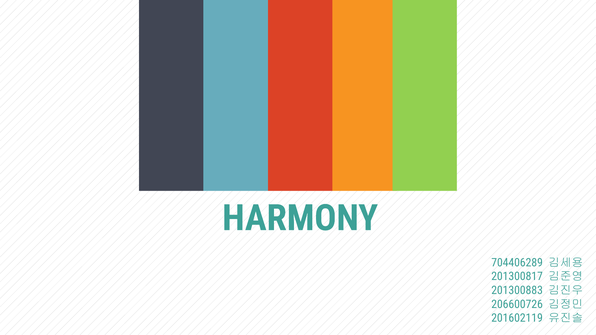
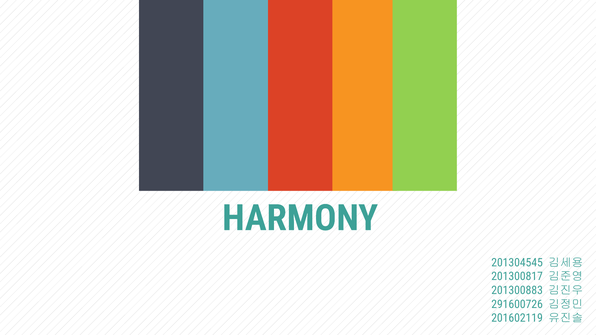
704406289: 704406289 -> 201304545 (517, 263)
206600726: 206600726 -> 291600726 (517, 304)
